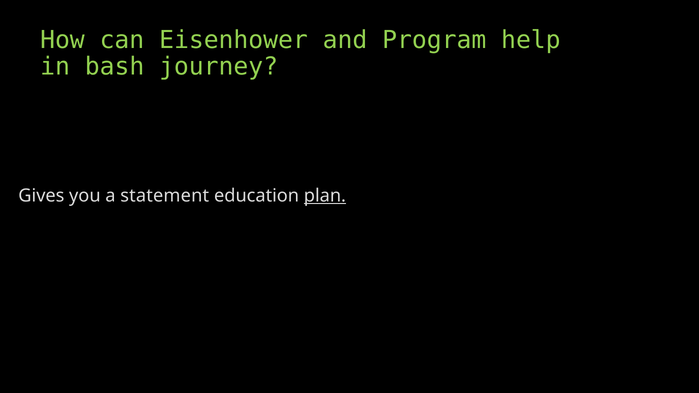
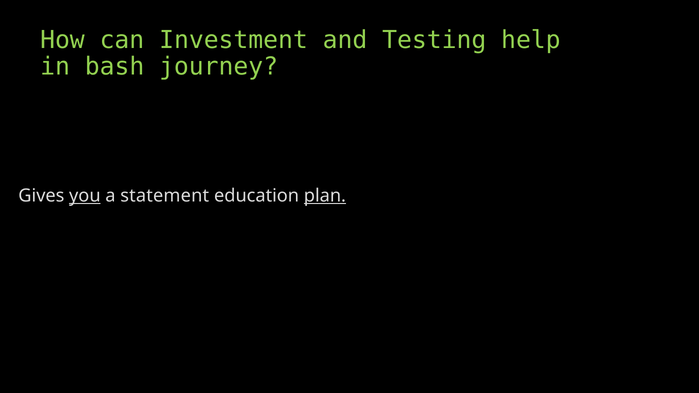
Eisenhower: Eisenhower -> Investment (234, 40)
Program: Program -> Testing (434, 40)
you underline: none -> present (85, 196)
